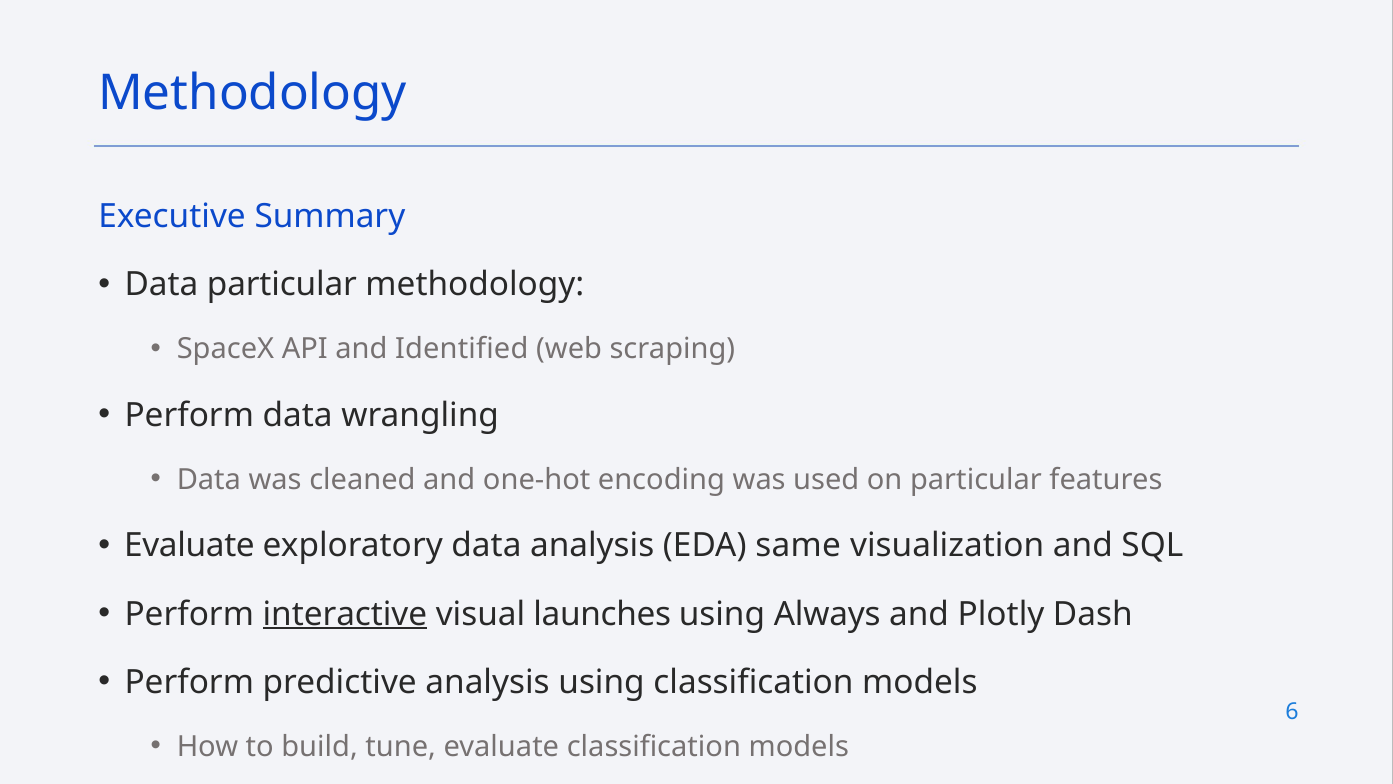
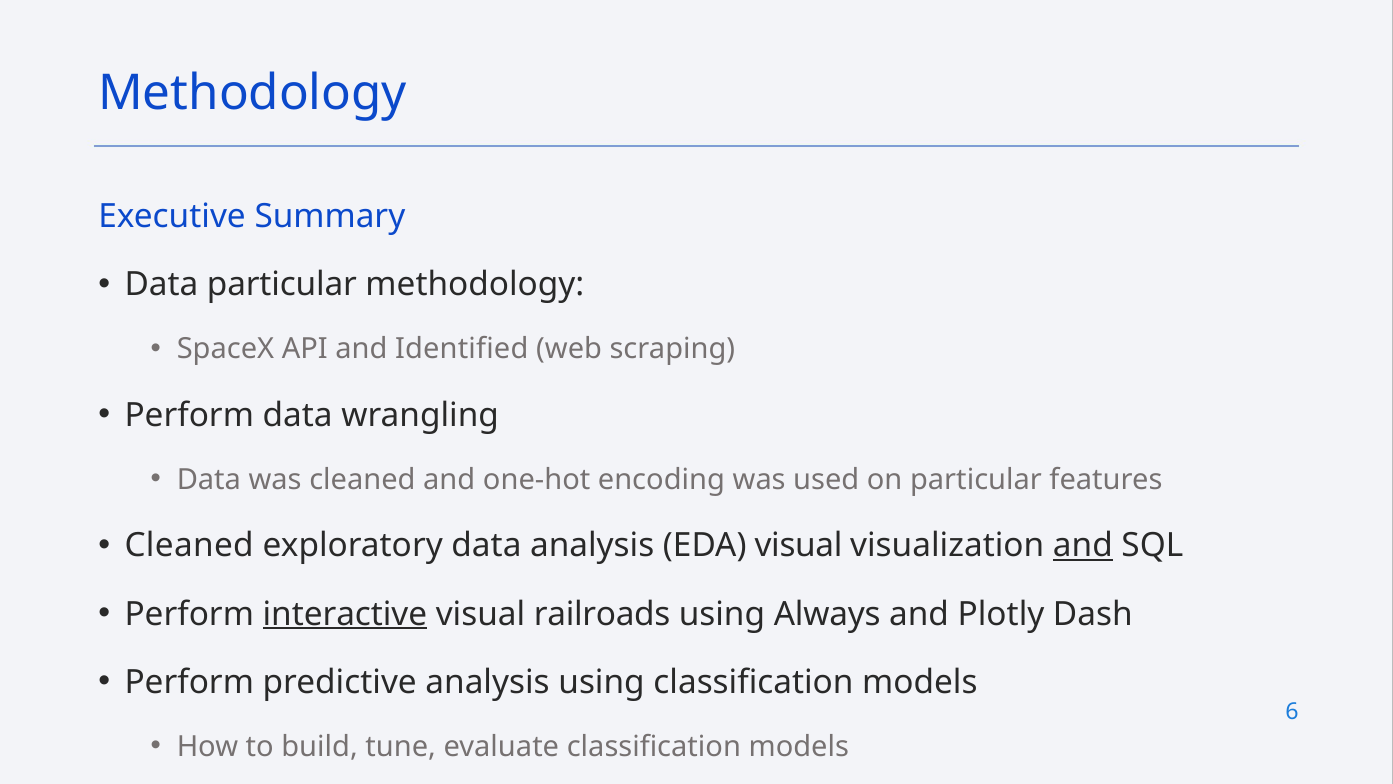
Evaluate: Evaluate -> Cleaned (189, 545)
EDA same: same -> visual (799, 545)
and underline: none -> present (1083, 545)
launches: launches -> railroads (602, 614)
